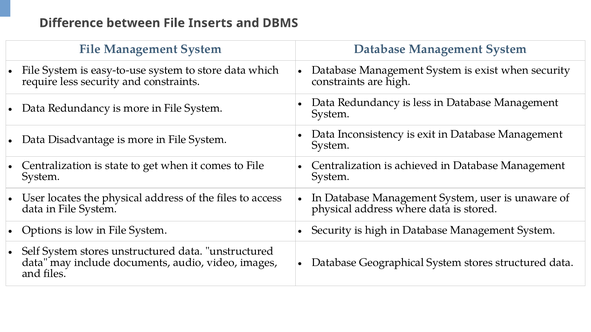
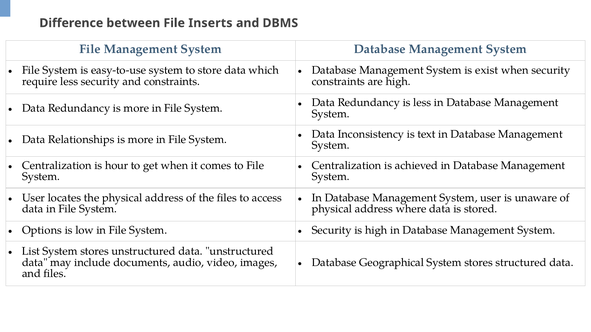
exit: exit -> text (427, 134)
Disadvantage: Disadvantage -> Relationships (81, 140)
state: state -> hour (117, 166)
Self: Self -> List (31, 252)
